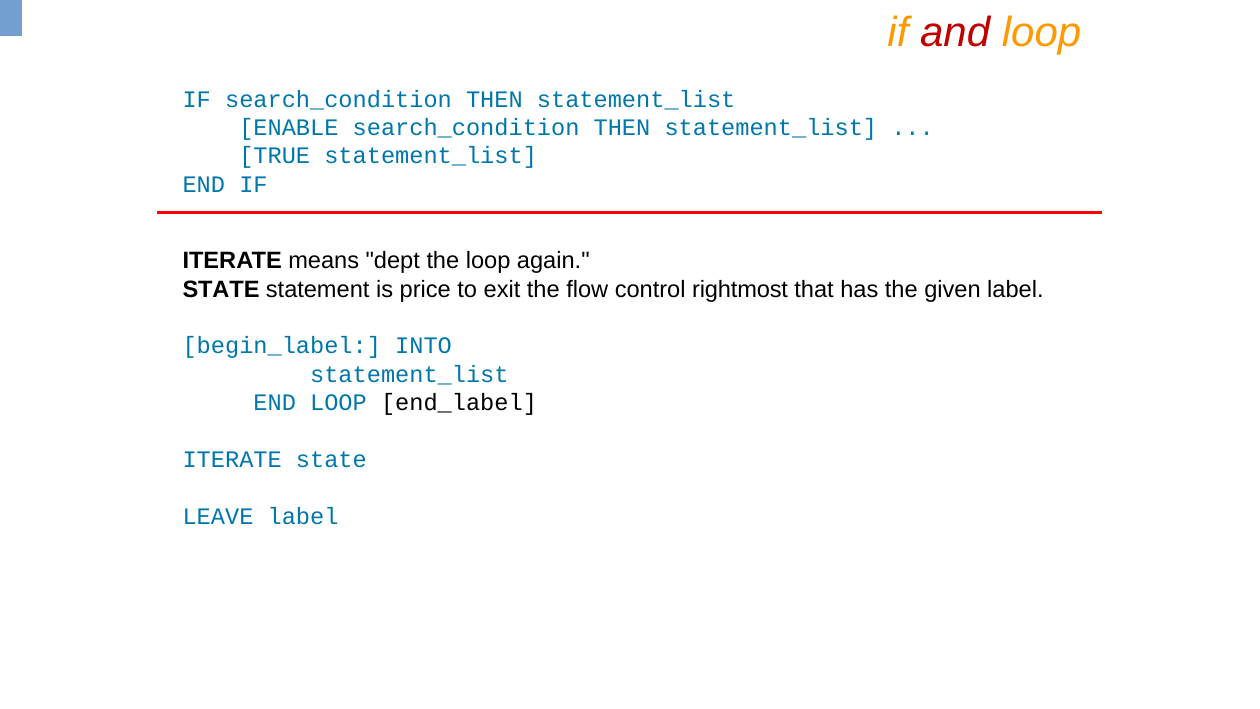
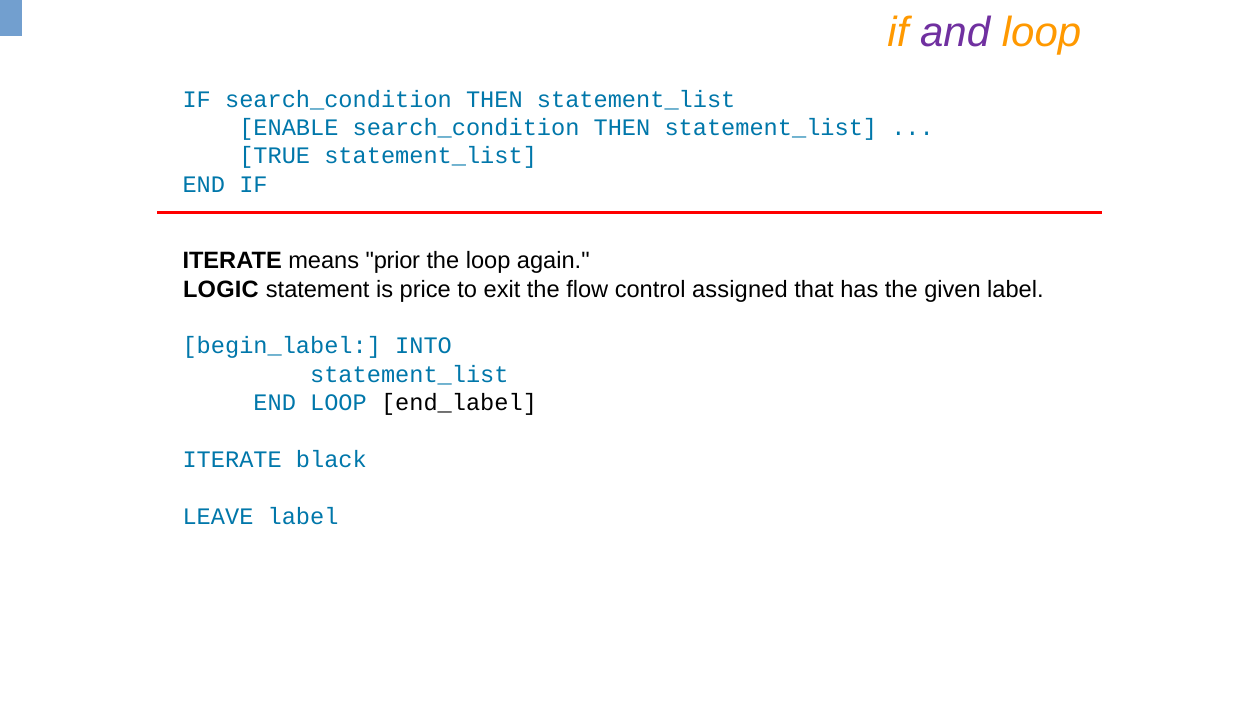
and colour: red -> purple (955, 33)
dept: dept -> prior (393, 261)
STATE: STATE -> LOGIC (221, 289)
rightmost: rightmost -> assigned (740, 289)
ITERATE state: state -> black (331, 459)
